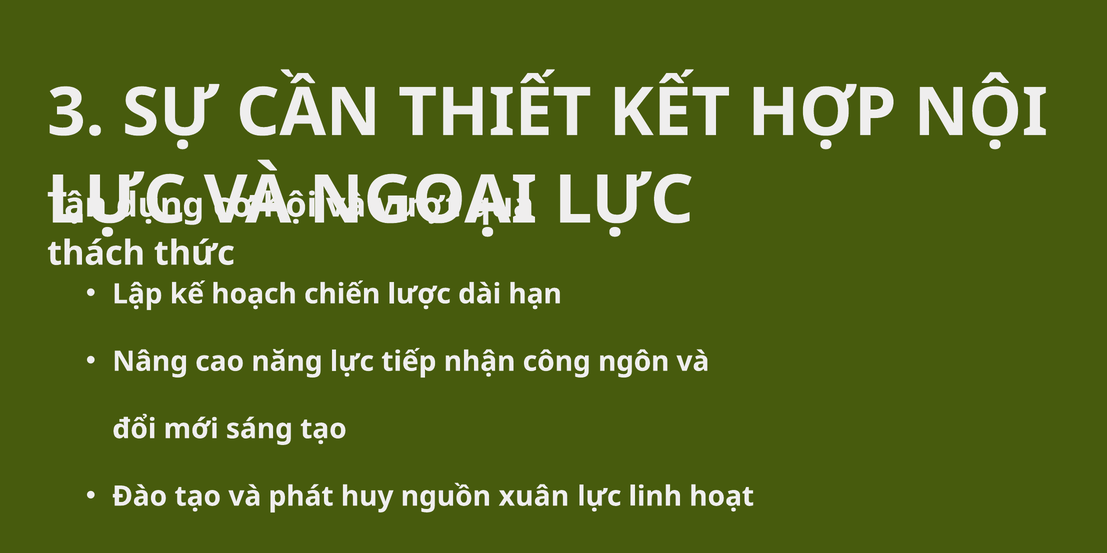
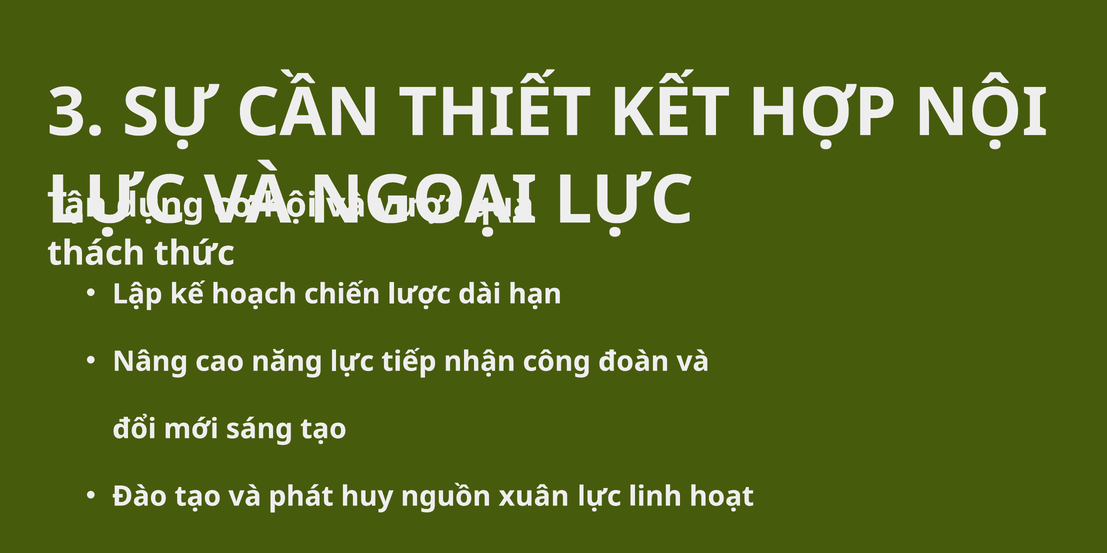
ngôn: ngôn -> đoàn (634, 362)
